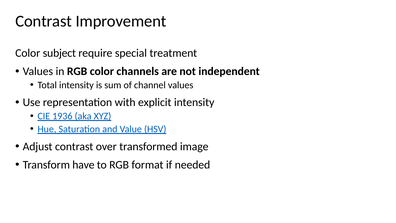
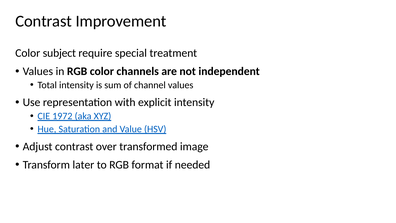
1936: 1936 -> 1972 (62, 116)
have: have -> later (83, 165)
